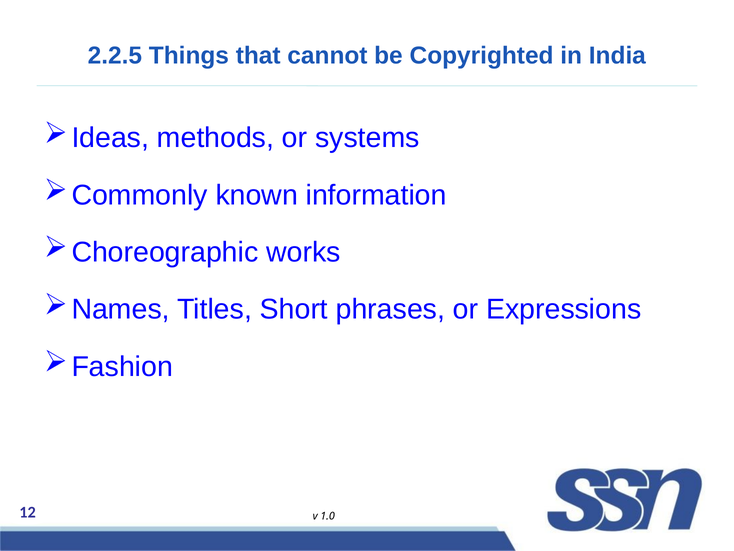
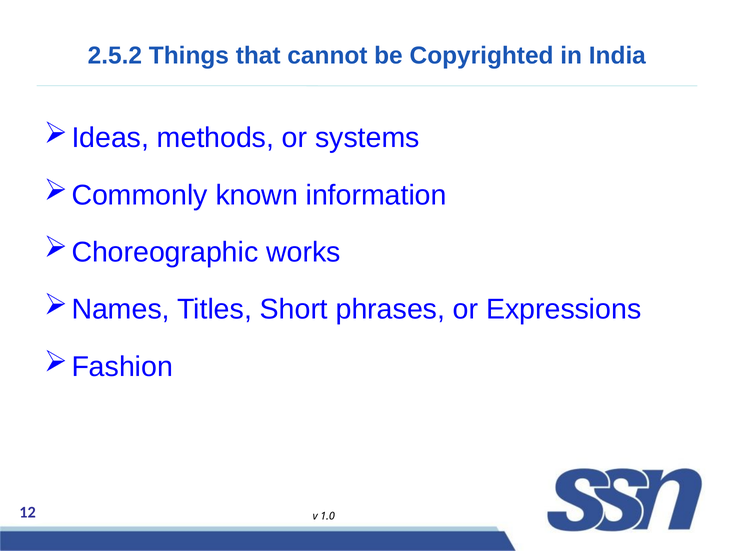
2.2.5: 2.2.5 -> 2.5.2 (115, 56)
